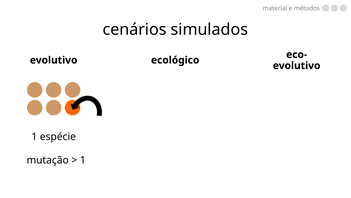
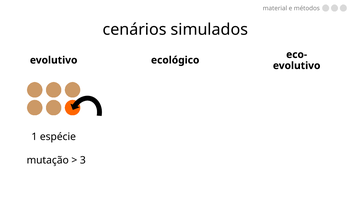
1: 1 -> 3 (83, 160)
